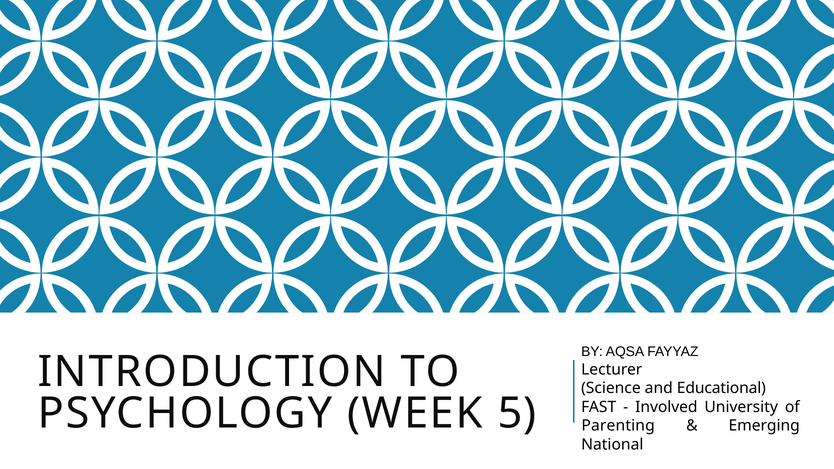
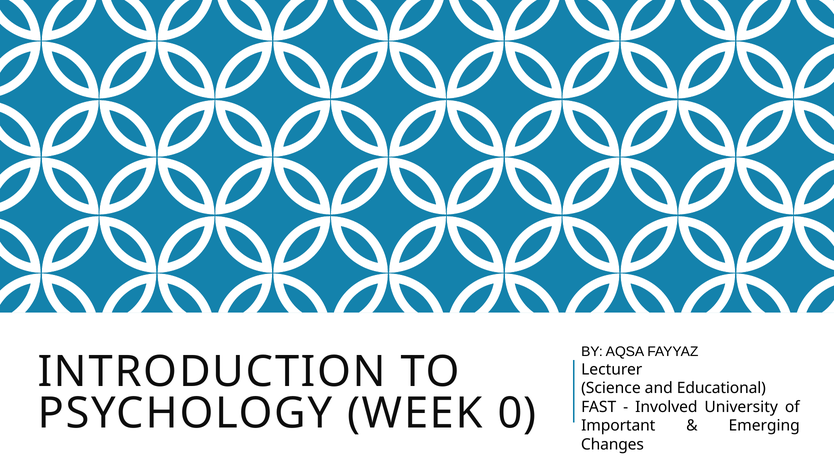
5: 5 -> 0 (517, 414)
Parenting: Parenting -> Important (618, 426)
National: National -> Changes (612, 445)
